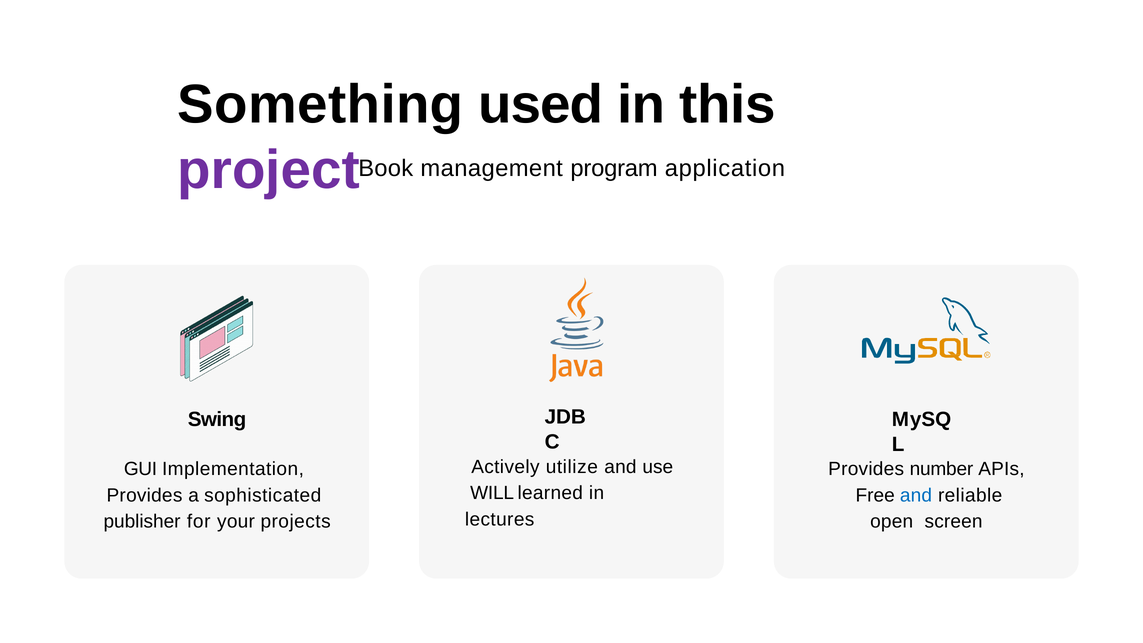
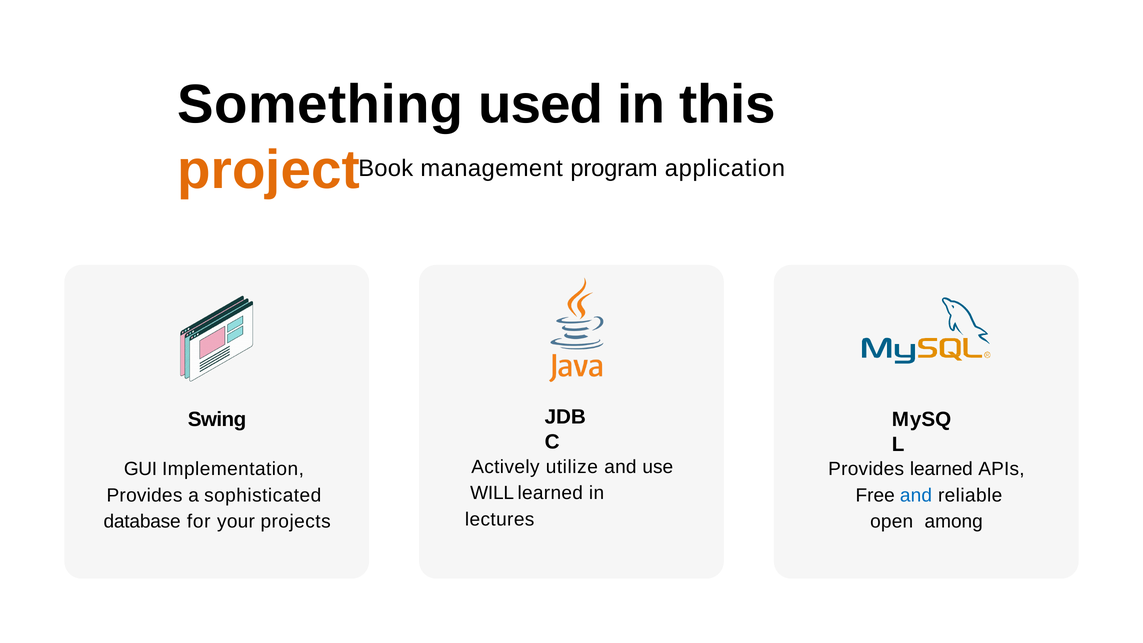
project colour: purple -> orange (269, 170)
Provides number: number -> learned (941, 469)
publisher: publisher -> database (142, 522)
screen: screen -> among (954, 522)
